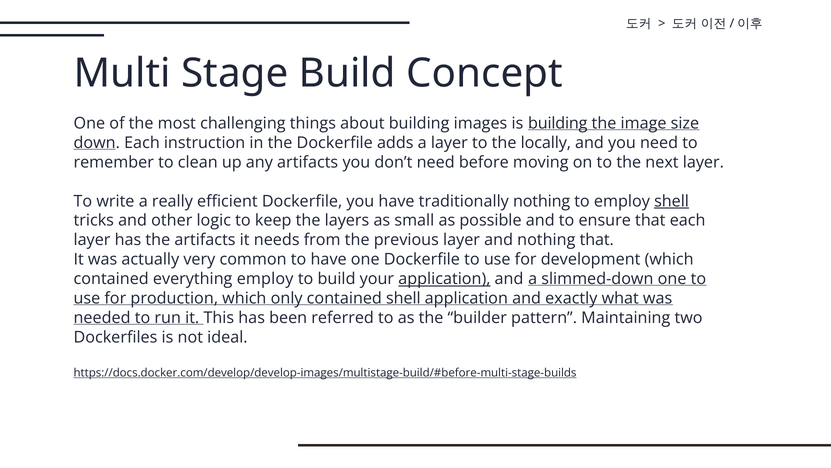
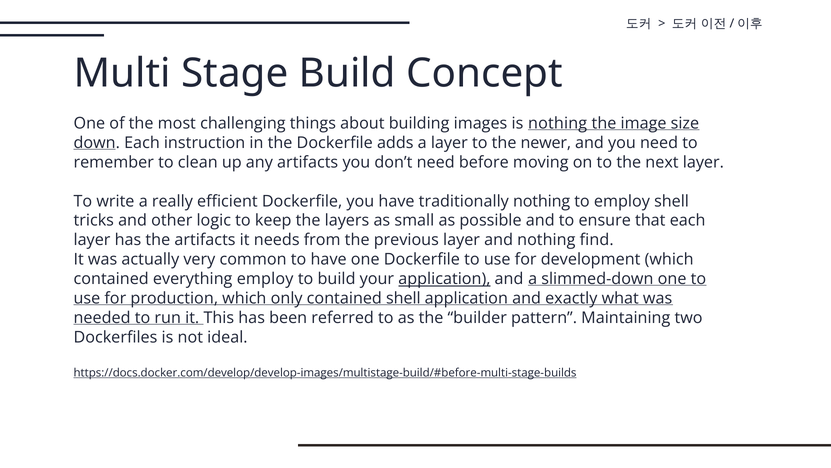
is building: building -> nothing (558, 123)
locally: locally -> newer (546, 143)
shell underline: present -> none (672, 201)
nothing that: that -> find (597, 240)
